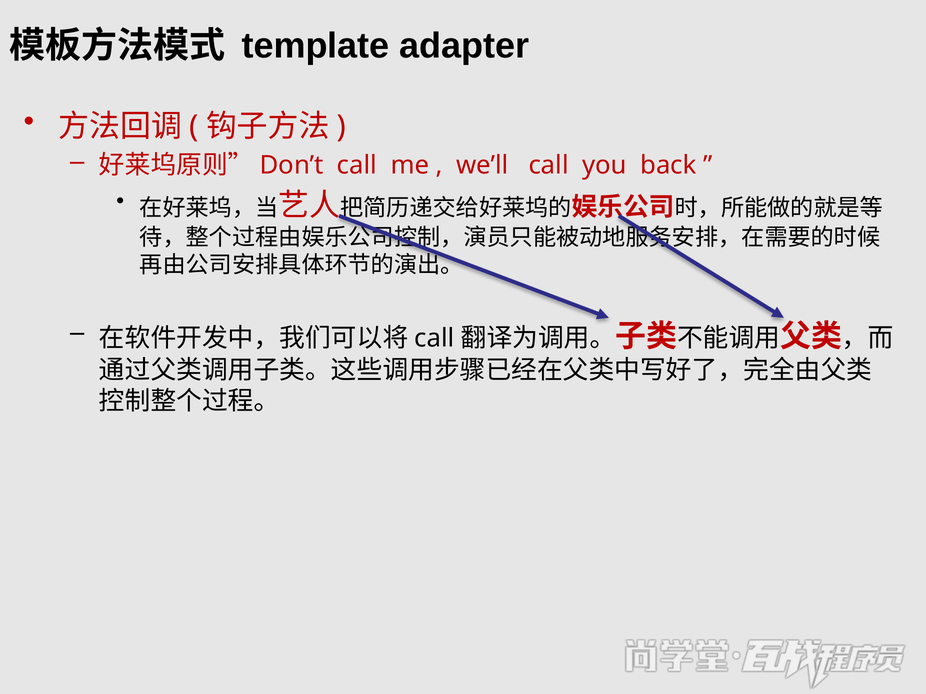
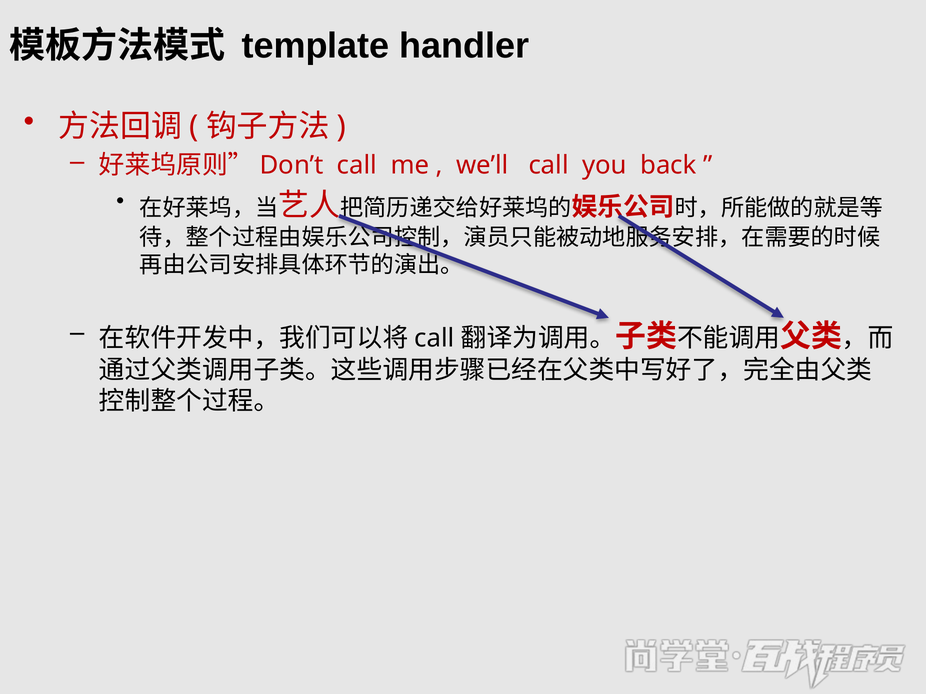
adapter: adapter -> handler (464, 46)
